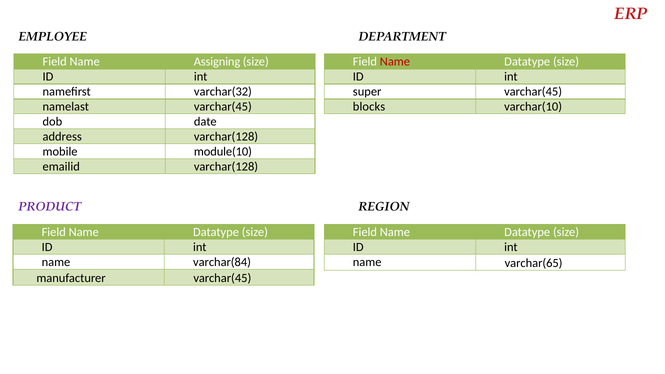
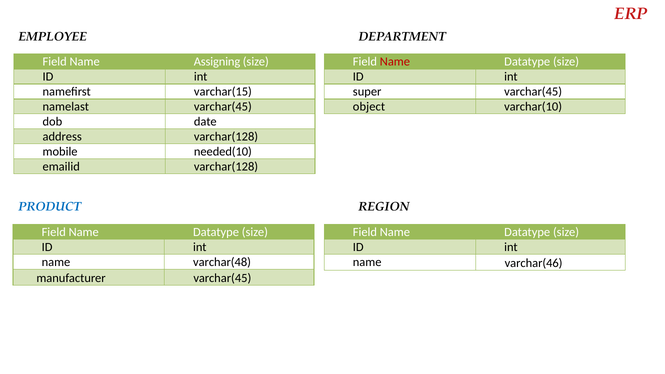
varchar(32: varchar(32 -> varchar(15 (223, 92)
blocks: blocks -> object (369, 107)
module(10: module(10 -> needed(10 (223, 152)
PRODUCT colour: purple -> blue (50, 207)
varchar(84: varchar(84 -> varchar(48 (222, 262)
varchar(65: varchar(65 -> varchar(46 (534, 263)
